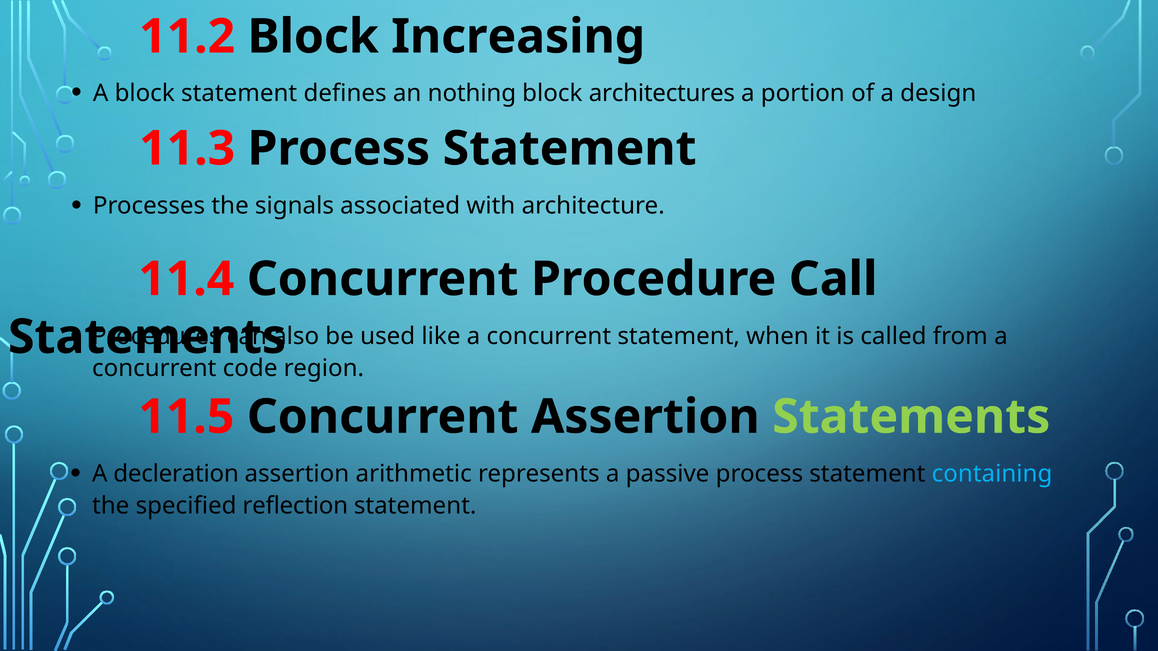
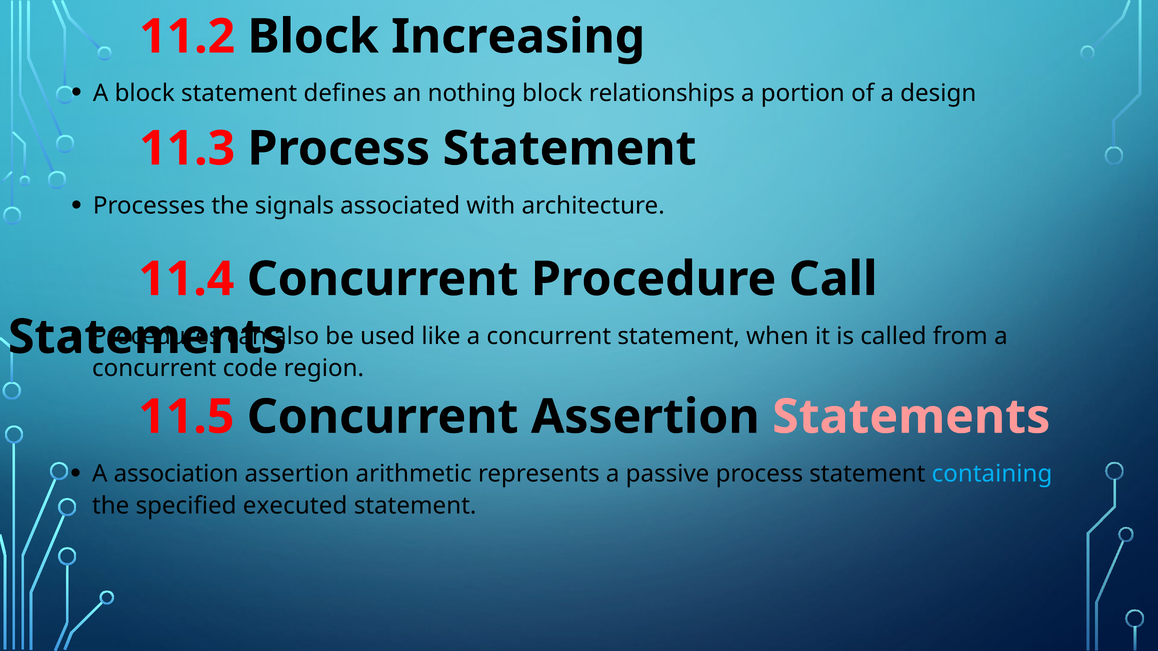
architectures: architectures -> relationships (662, 93)
Statements colour: light green -> pink (911, 417)
decleration: decleration -> association (176, 474)
reflection: reflection -> executed (295, 506)
